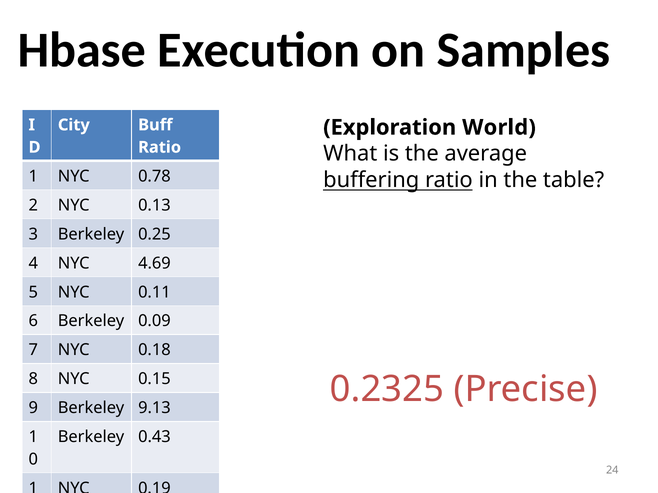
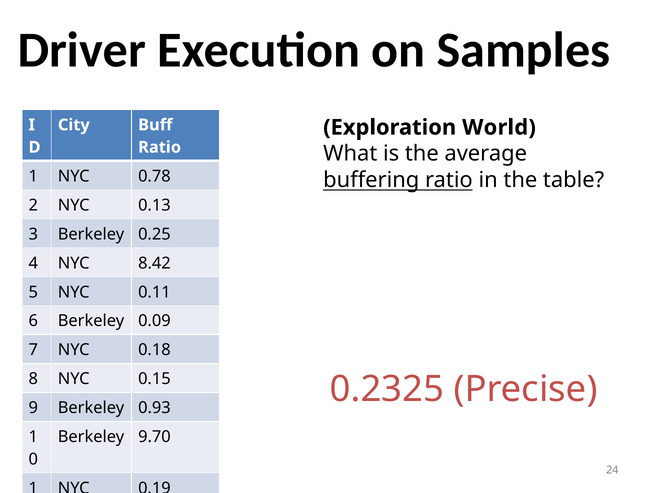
Hbase: Hbase -> Driver (82, 50)
4.69: 4.69 -> 8.42 (154, 263)
9.13: 9.13 -> 0.93 (154, 408)
0.43: 0.43 -> 9.70 (154, 437)
